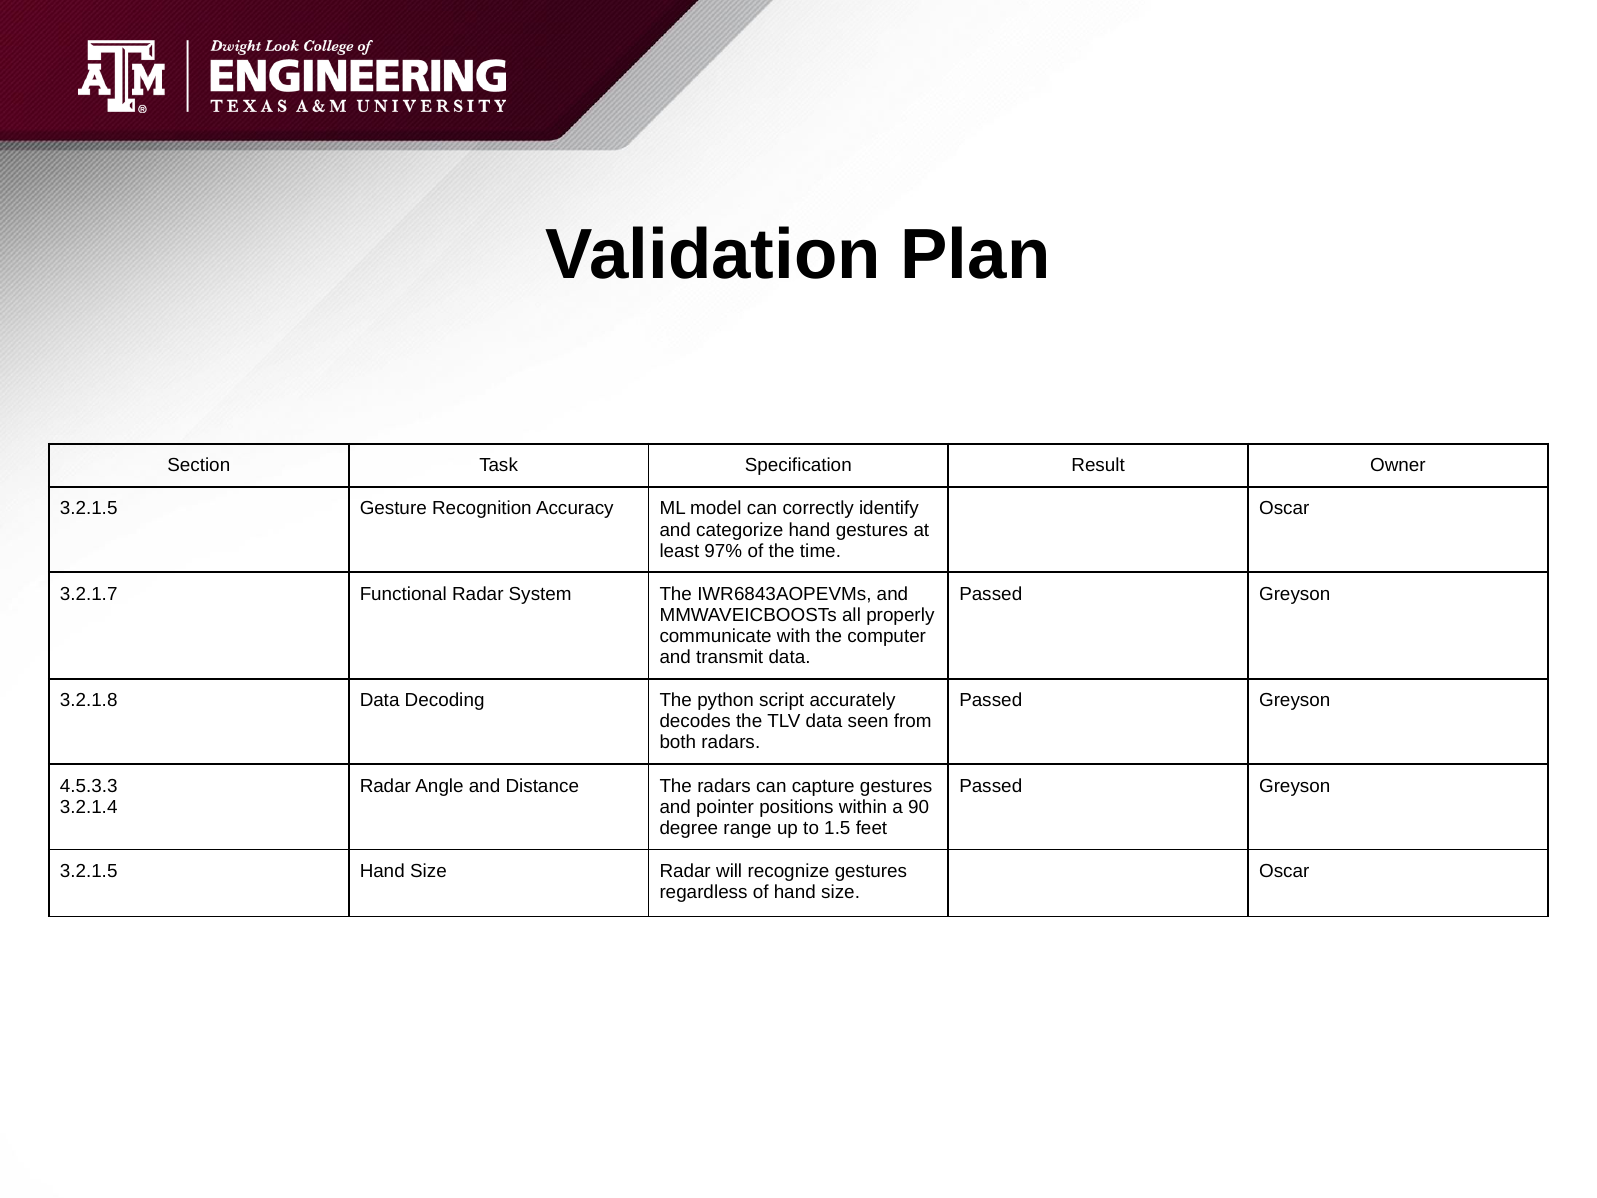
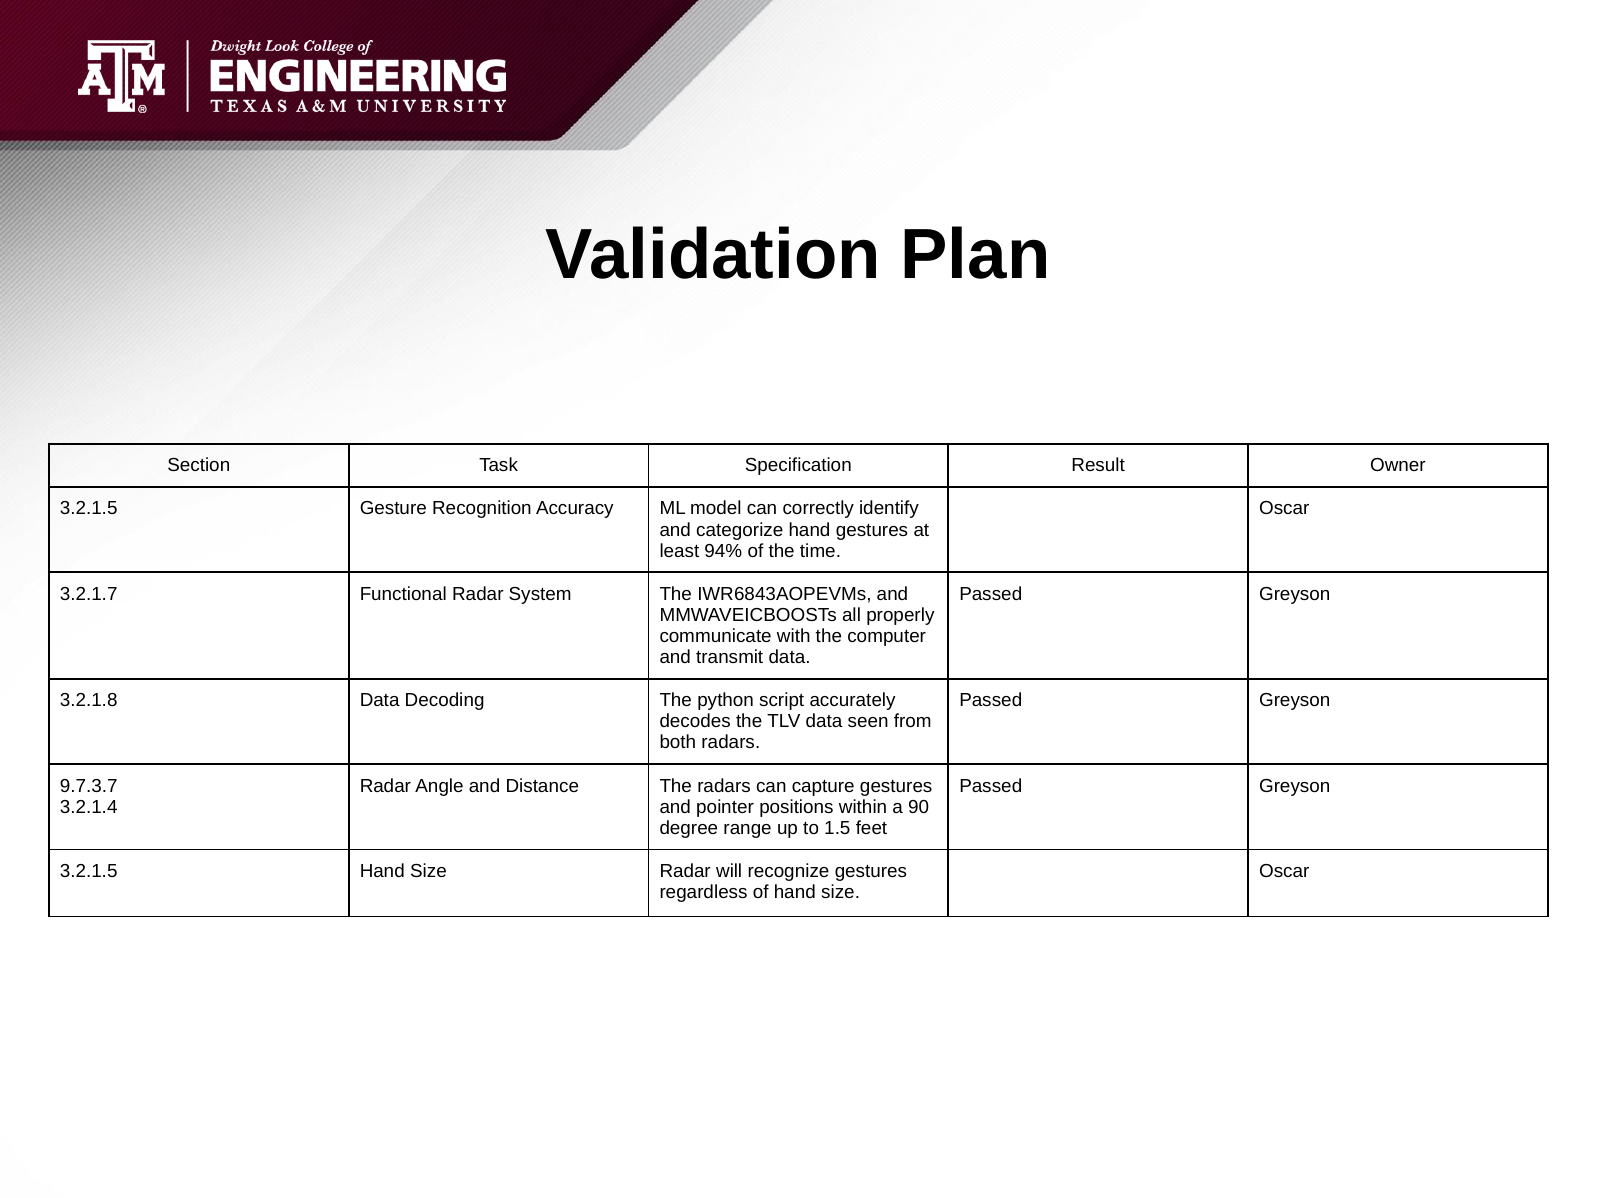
97%: 97% -> 94% (723, 551)
4.5.3.3: 4.5.3.3 -> 9.7.3.7 (89, 786)
